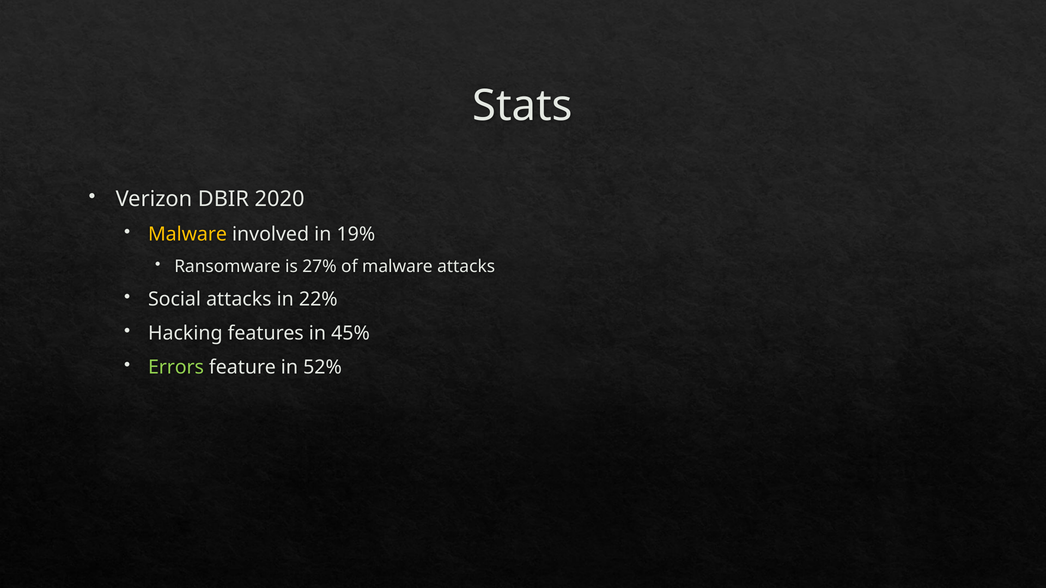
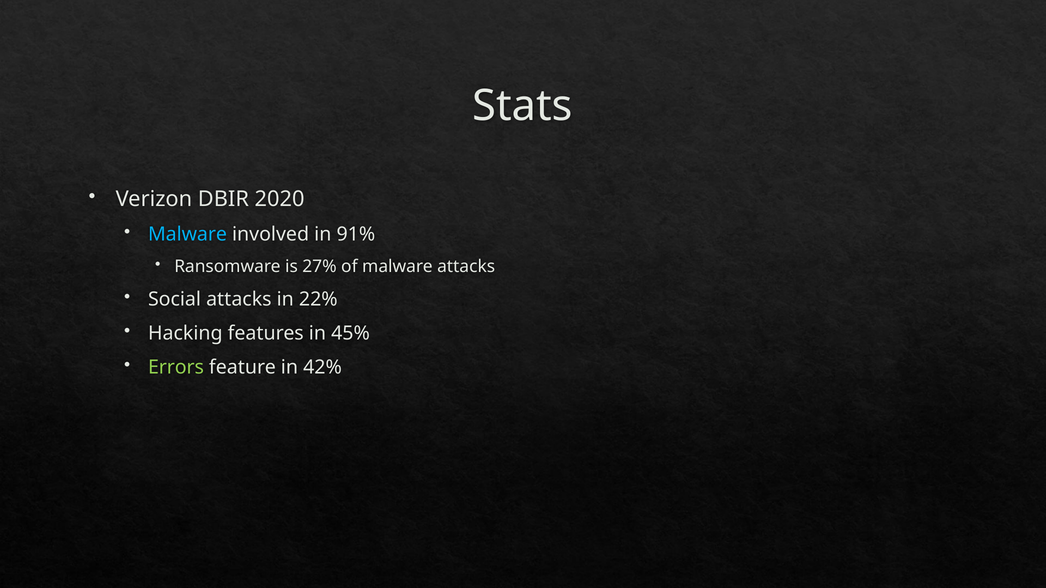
Malware colour: yellow -> light blue (187, 234)
19%: 19% -> 91% (356, 234)
52%: 52% -> 42% (322, 367)
